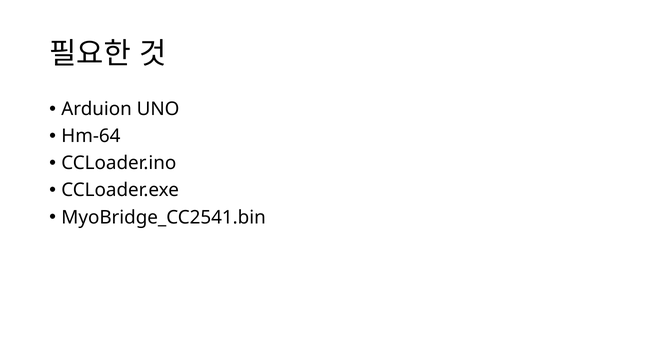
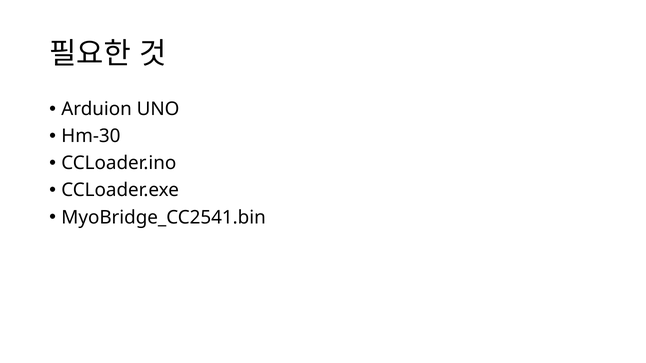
Hm-64: Hm-64 -> Hm-30 (91, 136)
